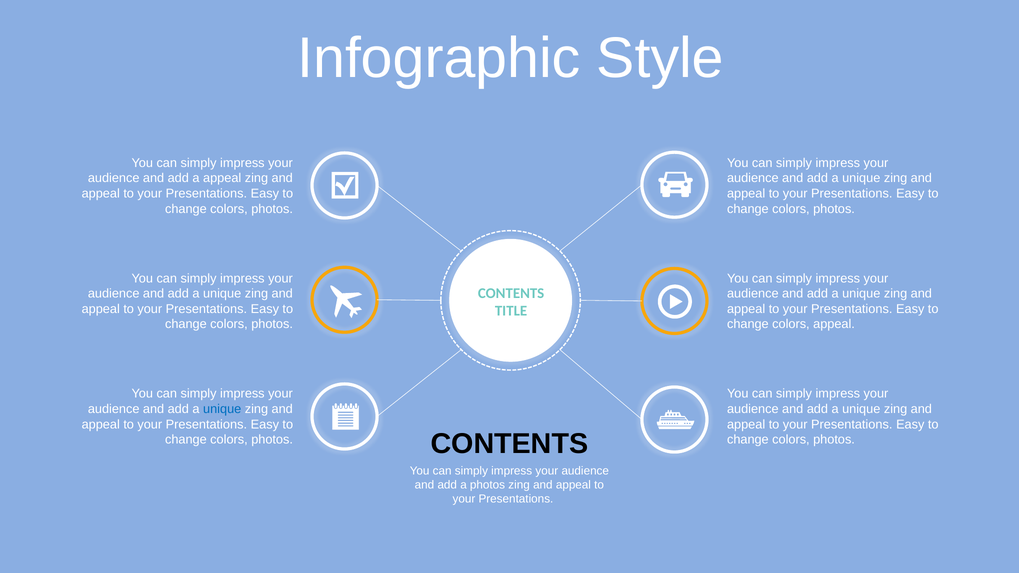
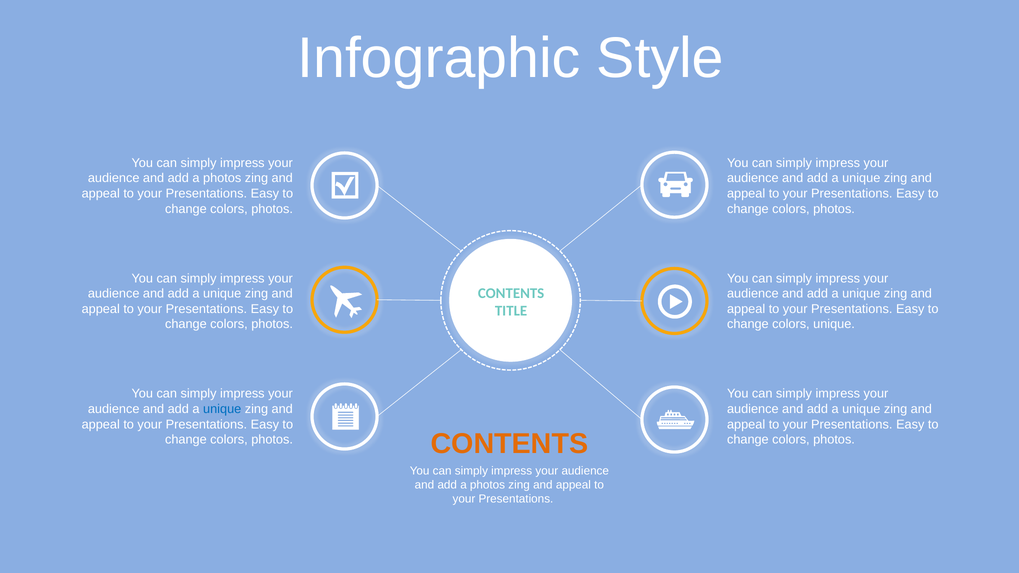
appeal: appeal -> photos (222, 178)
colors appeal: appeal -> unique (834, 324)
CONTENTS colour: black -> orange (509, 444)
